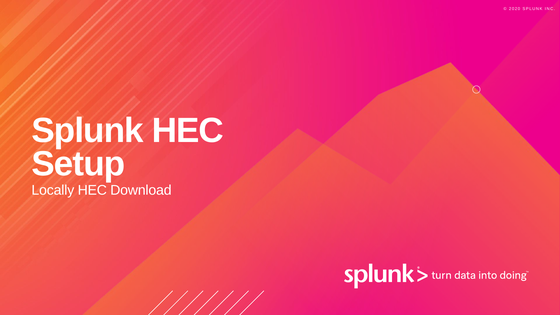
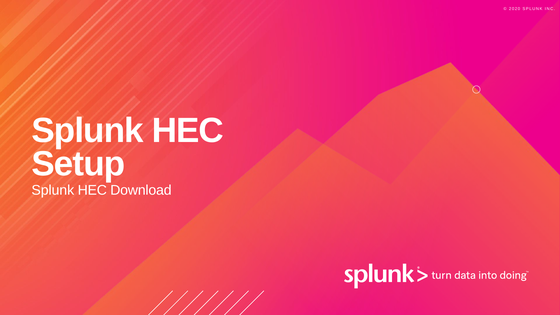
Locally: Locally -> Splunk (53, 190)
